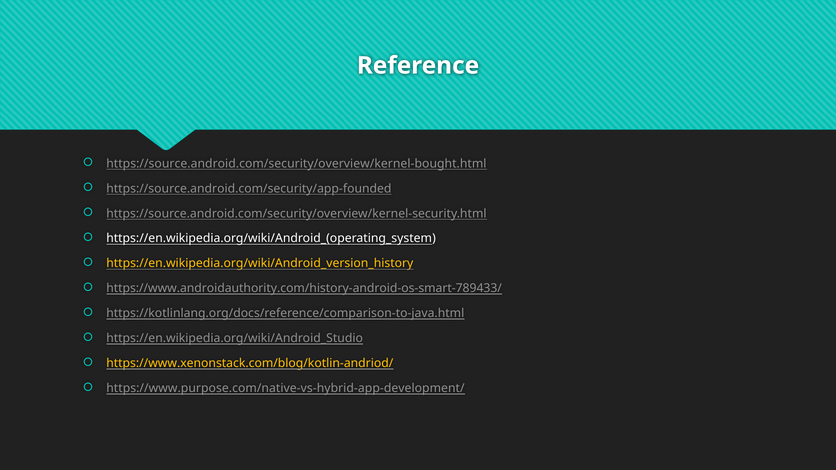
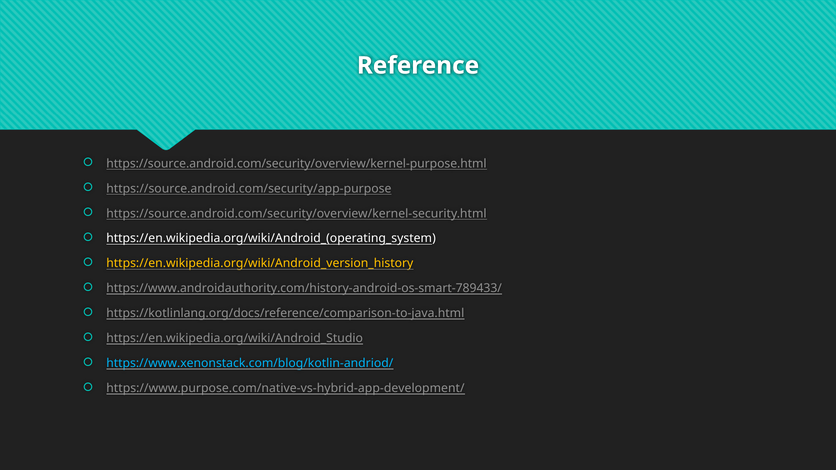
https://source.android.com/security/overview/kernel-bought.html: https://source.android.com/security/overview/kernel-bought.html -> https://source.android.com/security/overview/kernel-purpose.html (296, 164)
https://source.android.com/security/app-founded: https://source.android.com/security/app-founded -> https://source.android.com/security/app-purpose (249, 189)
https://www.xenonstack.com/blog/kotlin-andriod/ colour: yellow -> light blue (250, 364)
